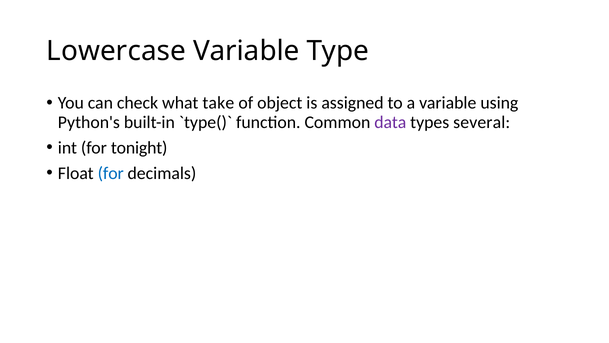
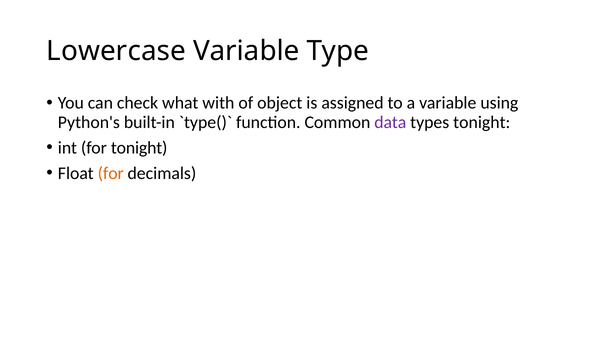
take: take -> with (218, 103)
types several: several -> tonight (482, 122)
for colour: blue -> orange (111, 173)
